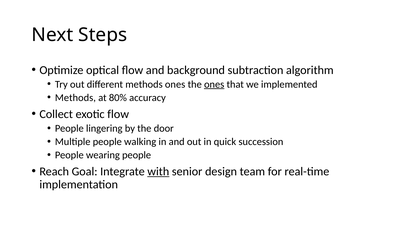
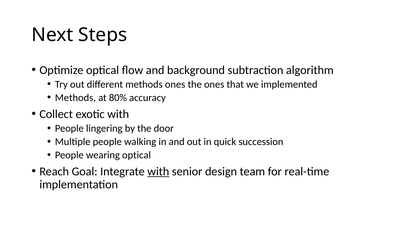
ones underline: present -> none (214, 84)
exotic flow: flow -> with (118, 114)
wearing people: people -> optical (137, 155)
